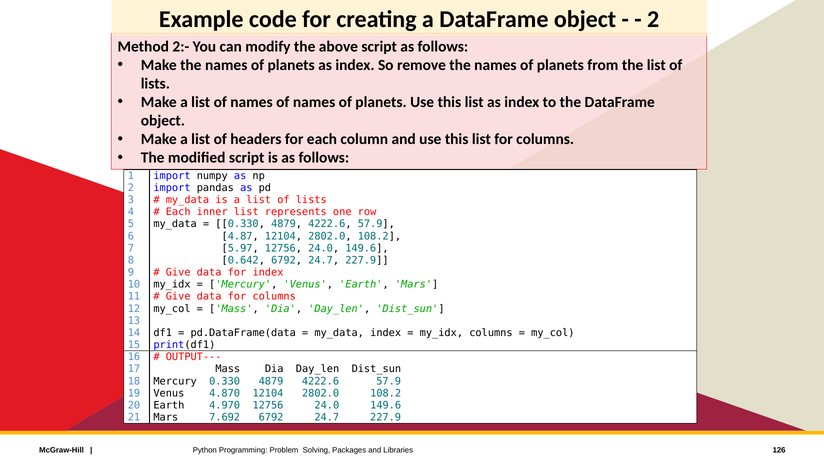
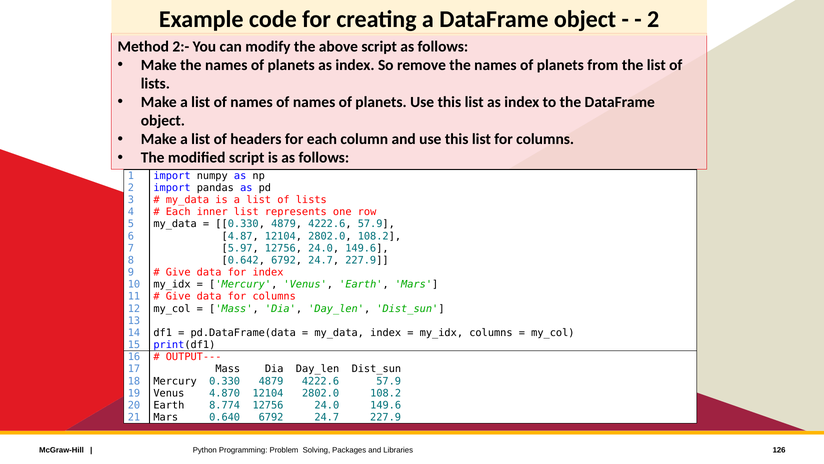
4.970: 4.970 -> 8.774 (225, 405)
7.692: 7.692 -> 0.640 (225, 417)
